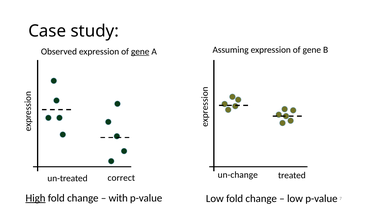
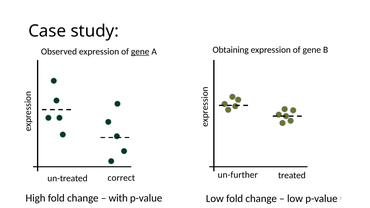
Assuming: Assuming -> Obtaining (231, 50)
un-change: un-change -> un-further (238, 175)
High underline: present -> none (35, 198)
